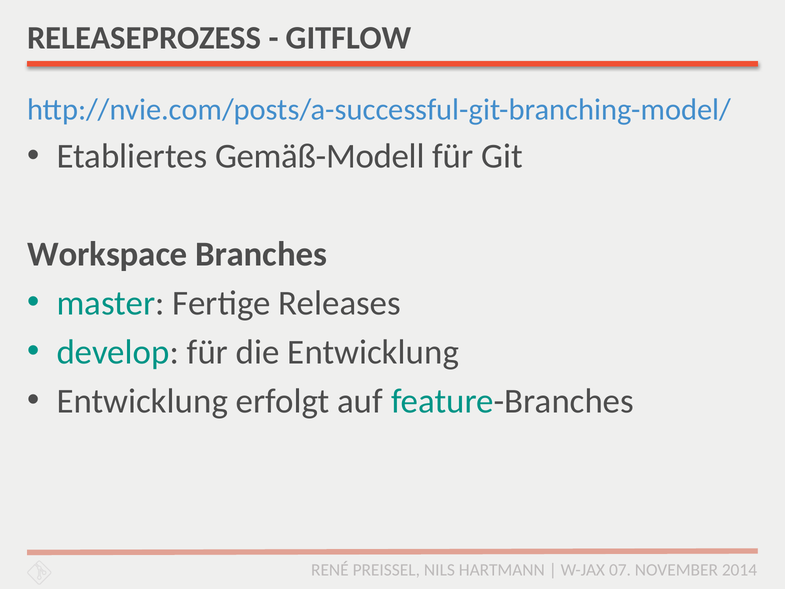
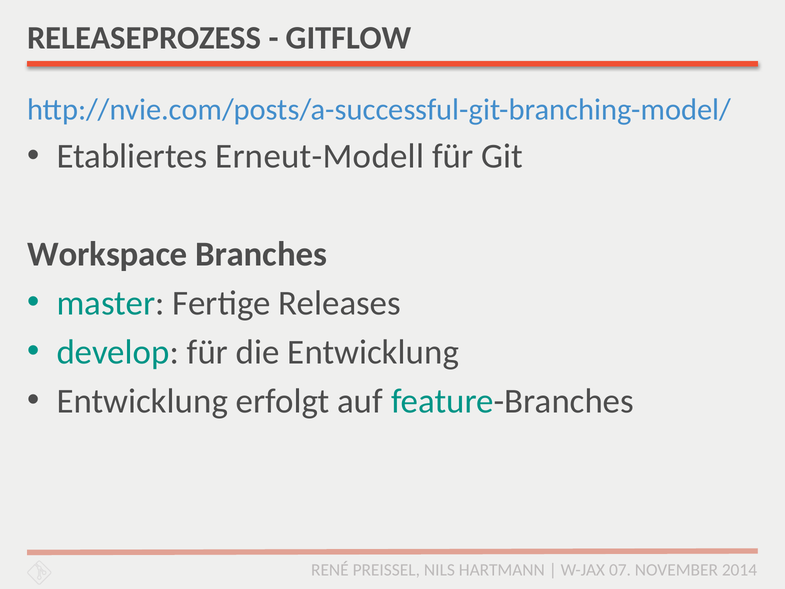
Gemäß-Modell: Gemäß-Modell -> Erneut-Modell (320, 156)
